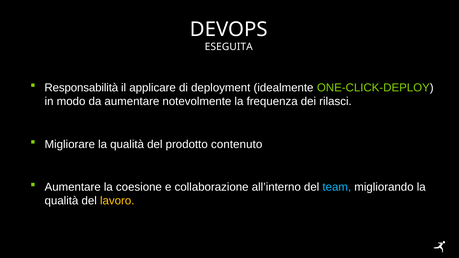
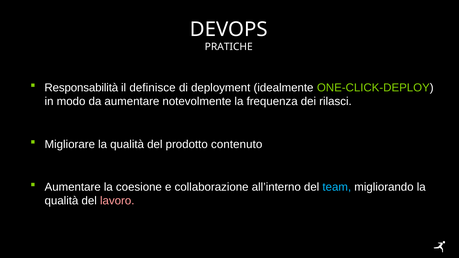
ESEGUITA: ESEGUITA -> PRATICHE (229, 47)
applicare: applicare -> definisce (153, 88)
lavoro colour: yellow -> pink (117, 201)
